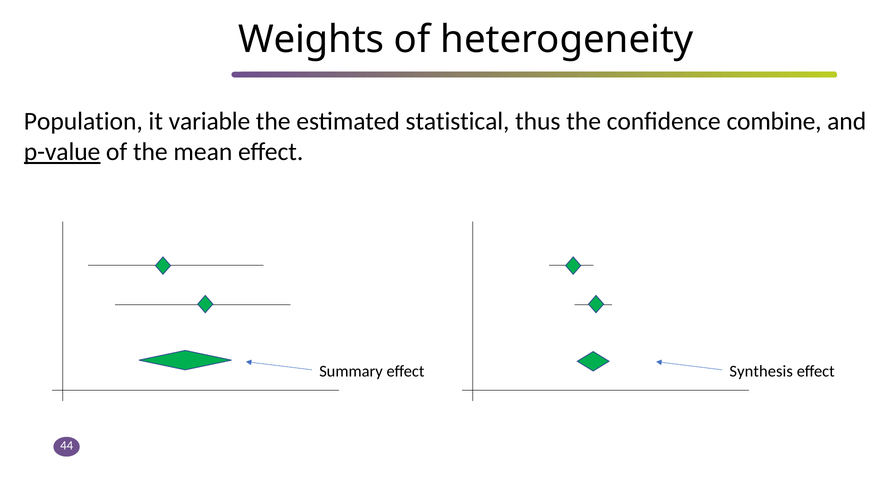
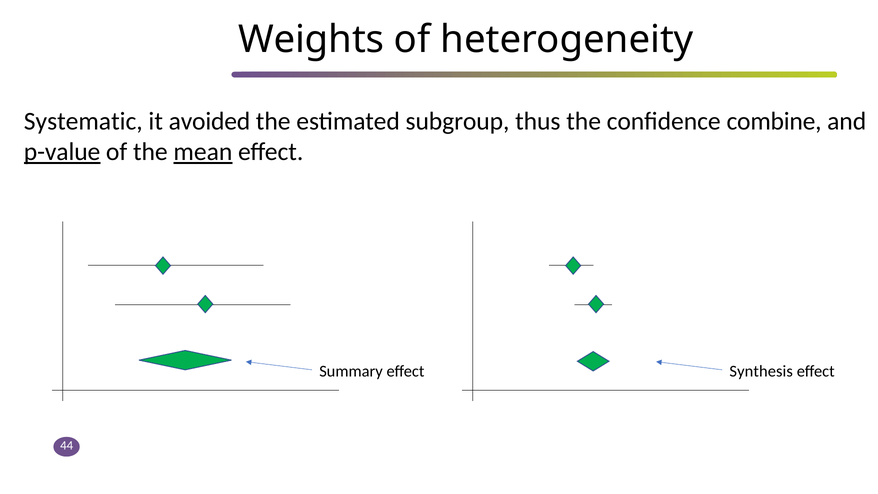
Population: Population -> Systematic (83, 121)
variable: variable -> avoided (209, 121)
statistical: statistical -> subgroup (458, 121)
mean underline: none -> present (203, 152)
